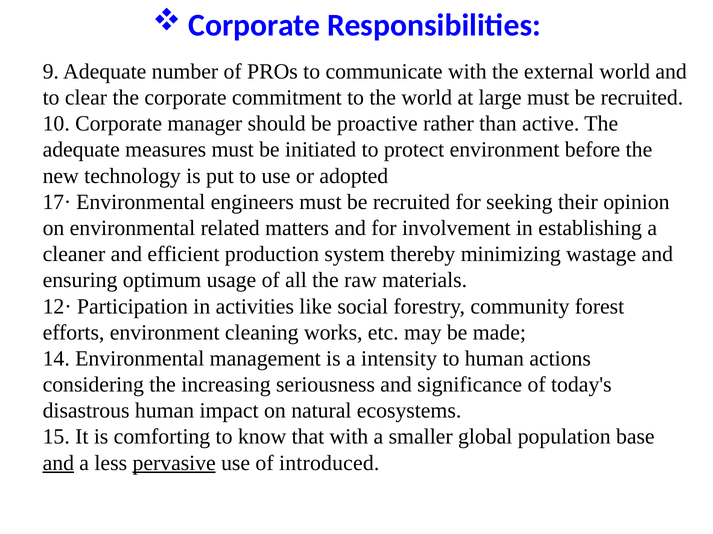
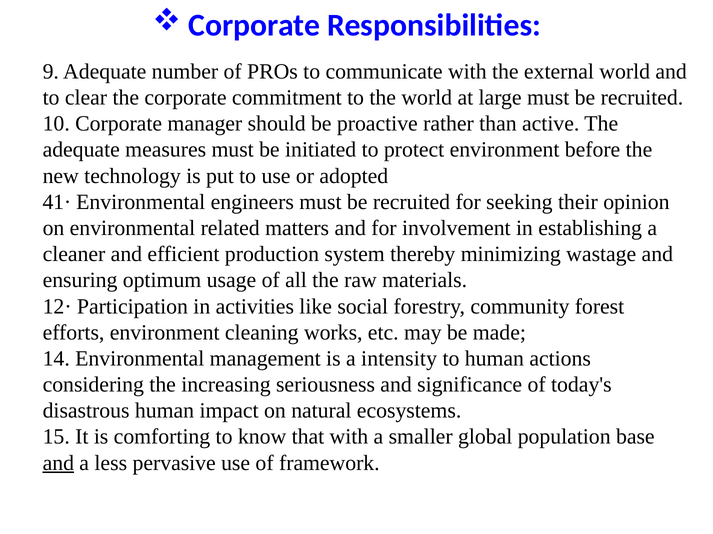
17·: 17· -> 41· (57, 202)
pervasive underline: present -> none (174, 464)
introduced: introduced -> framework (329, 464)
